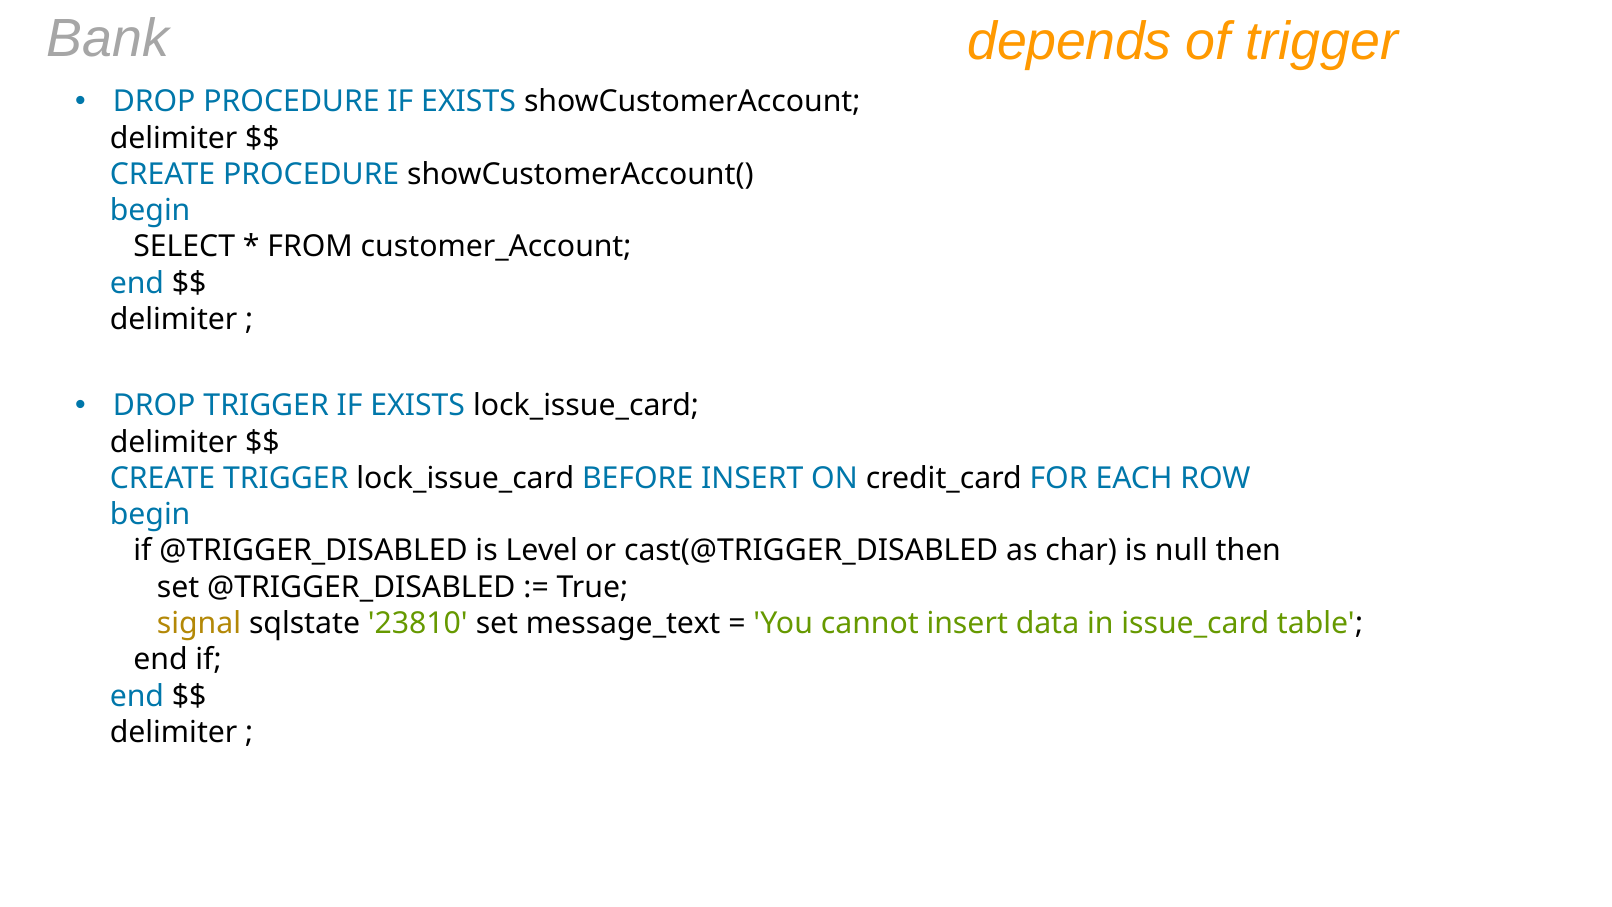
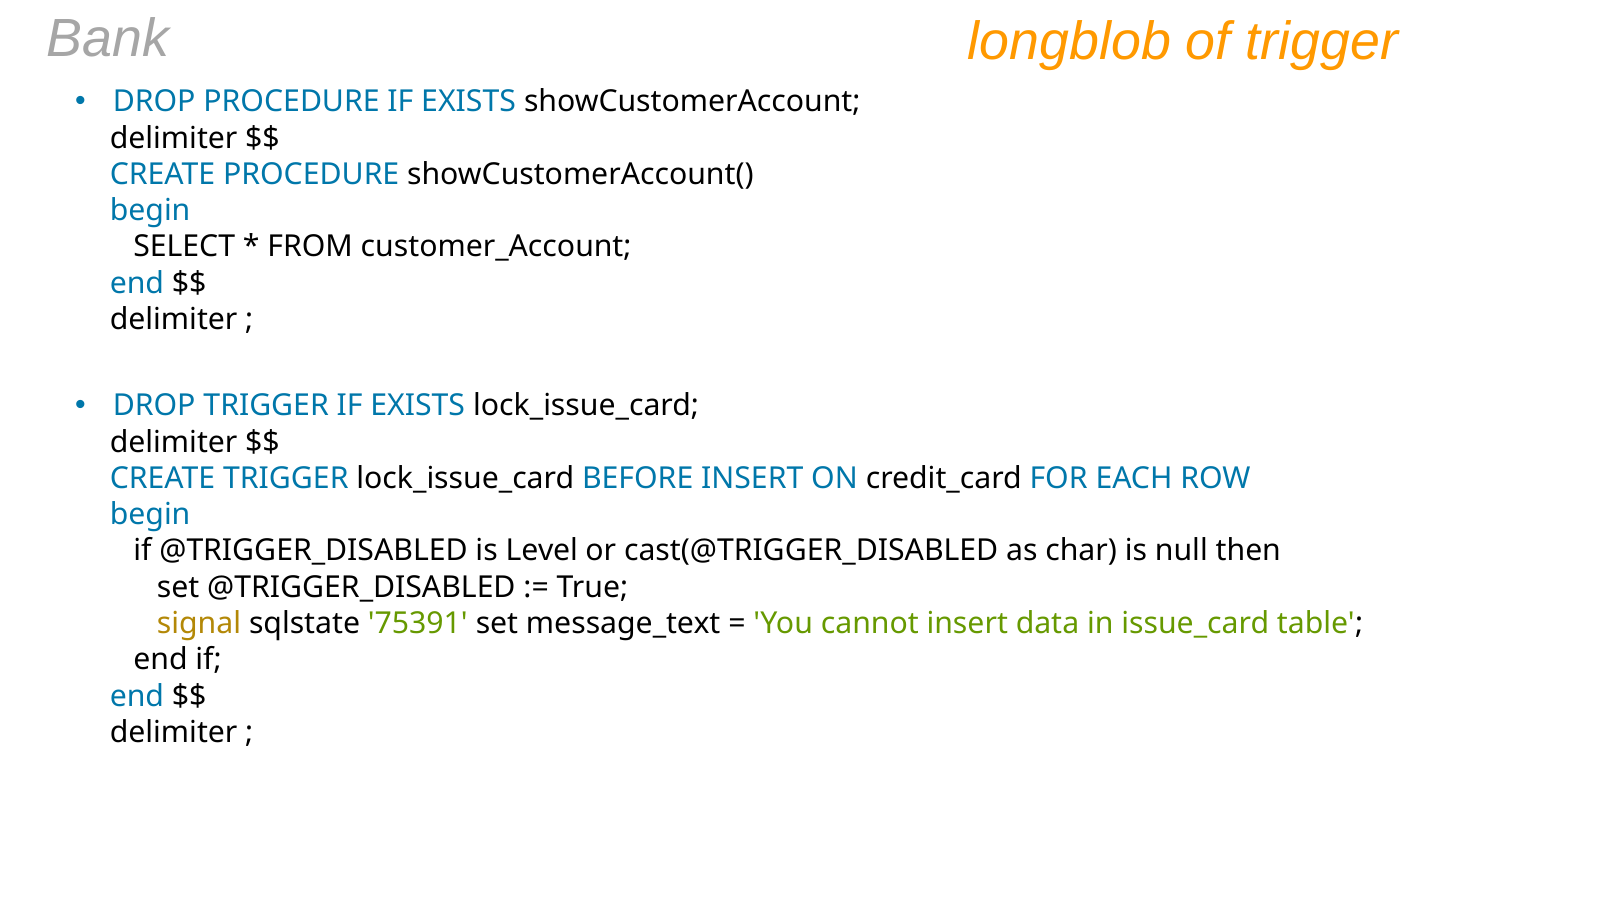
depends: depends -> longblob (1069, 42)
23810: 23810 -> 75391 (418, 623)
